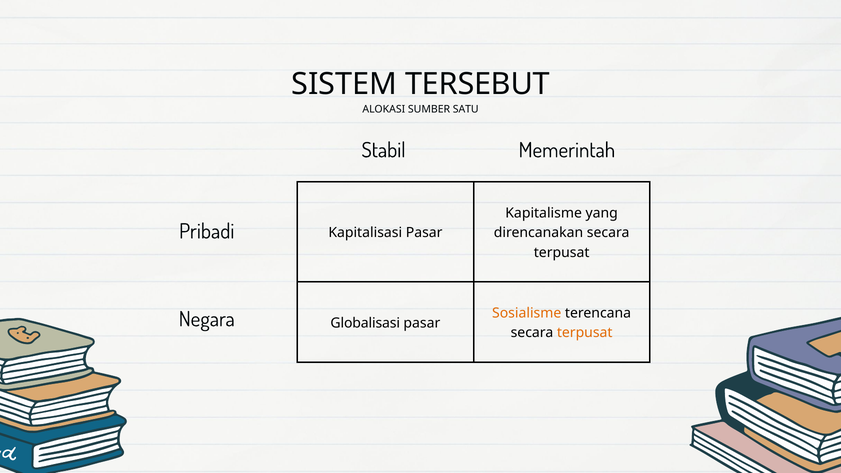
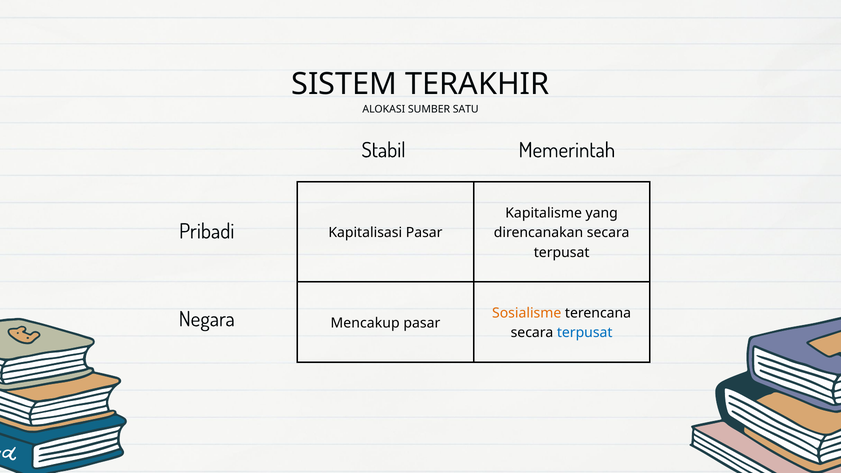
TERSEBUT: TERSEBUT -> TERAKHIR (477, 84)
Globalisasi: Globalisasi -> Mencakup (365, 323)
terpusat colour: orange -> blue (585, 333)
